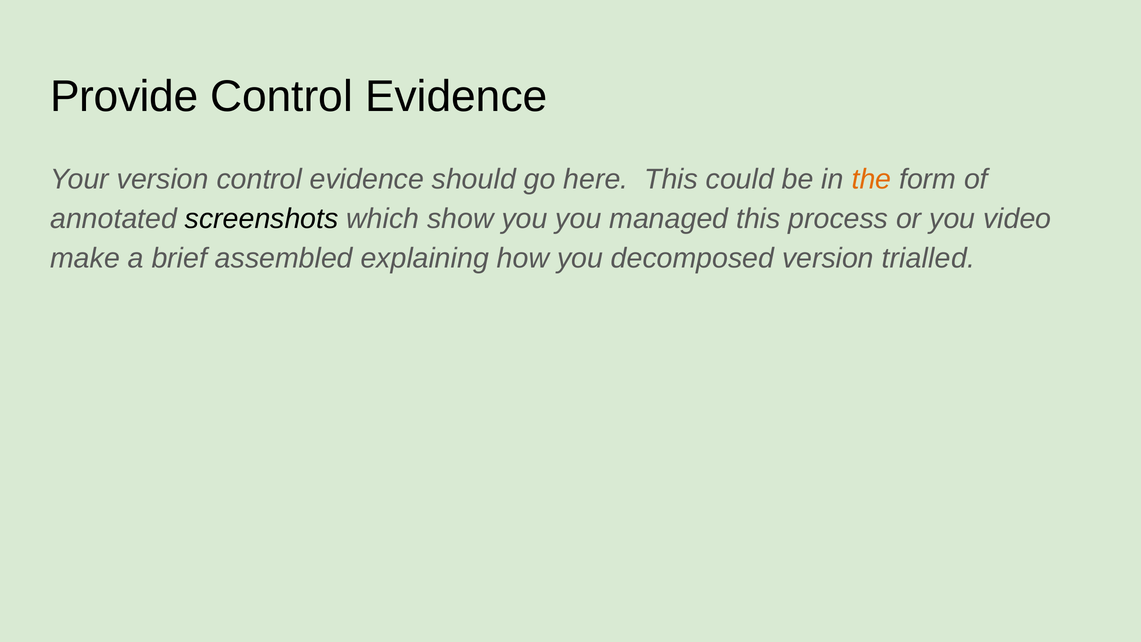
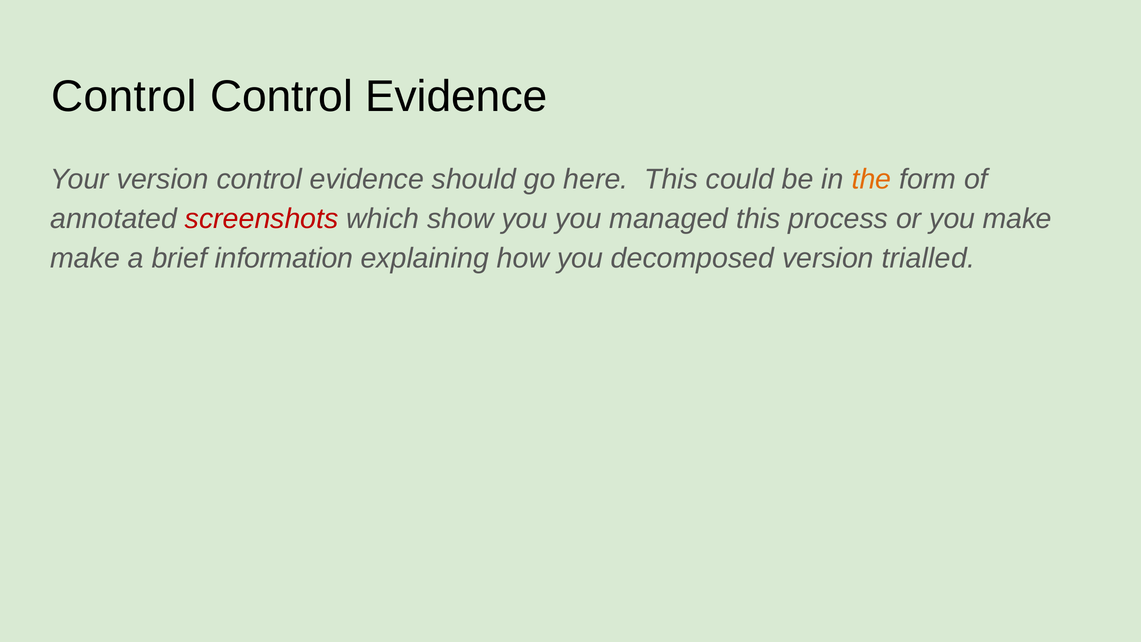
Provide: Provide -> Control (124, 97)
screenshots colour: black -> red (262, 219)
you video: video -> make (1017, 219)
assembled: assembled -> information (284, 258)
